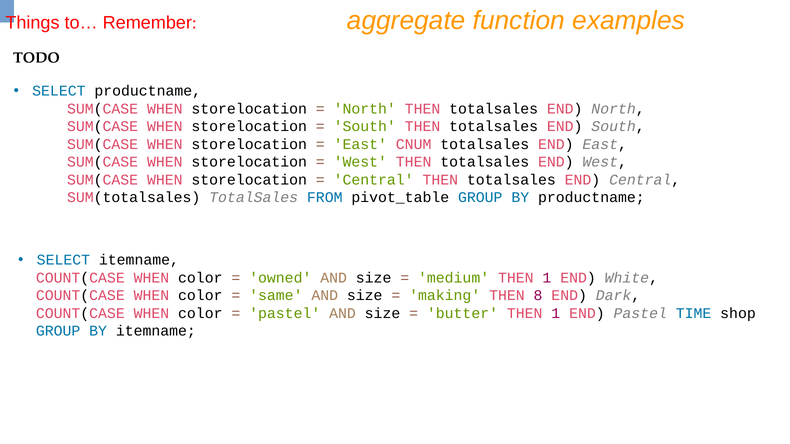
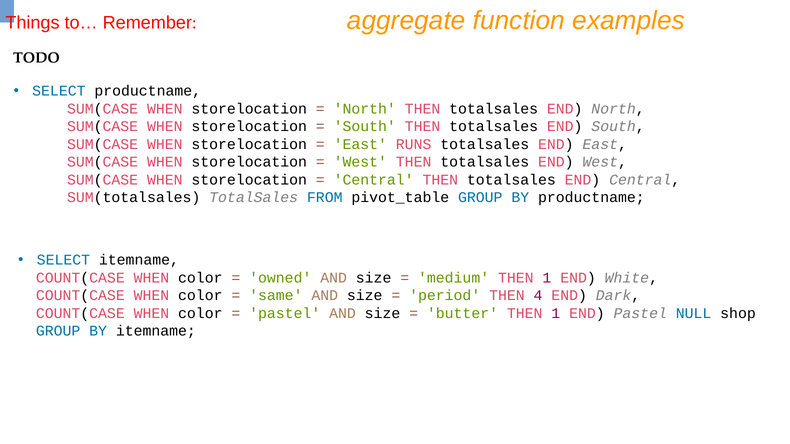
CNUM: CNUM -> RUNS (414, 144)
making: making -> period (445, 296)
8: 8 -> 4 (538, 296)
TIME: TIME -> NULL (694, 314)
